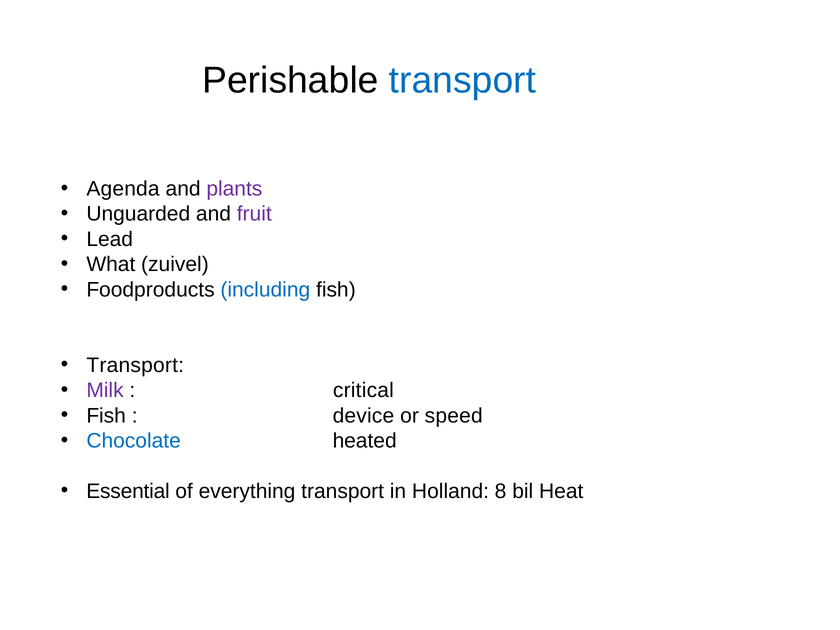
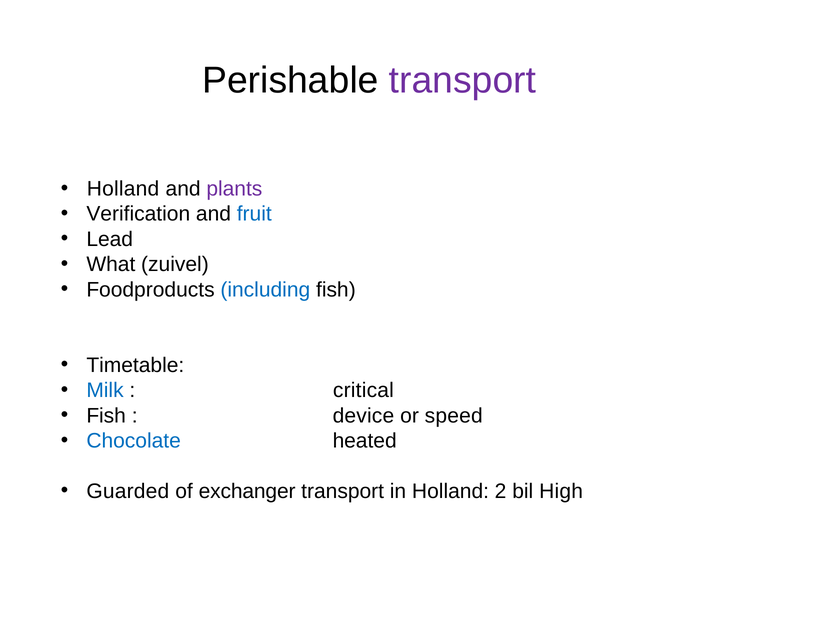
transport colour: blue -> purple (463, 80)
Agenda: Agenda -> Holland (123, 189)
Unguarded: Unguarded -> Verification (138, 214)
fruit colour: purple -> blue (254, 214)
Transport: Transport -> Timetable (135, 365)
Milk colour: purple -> blue (105, 390)
Essential: Essential -> Guarded (128, 491)
everything: everything -> exchanger (247, 491)
8: 8 -> 2 (501, 491)
Heat: Heat -> High (561, 491)
